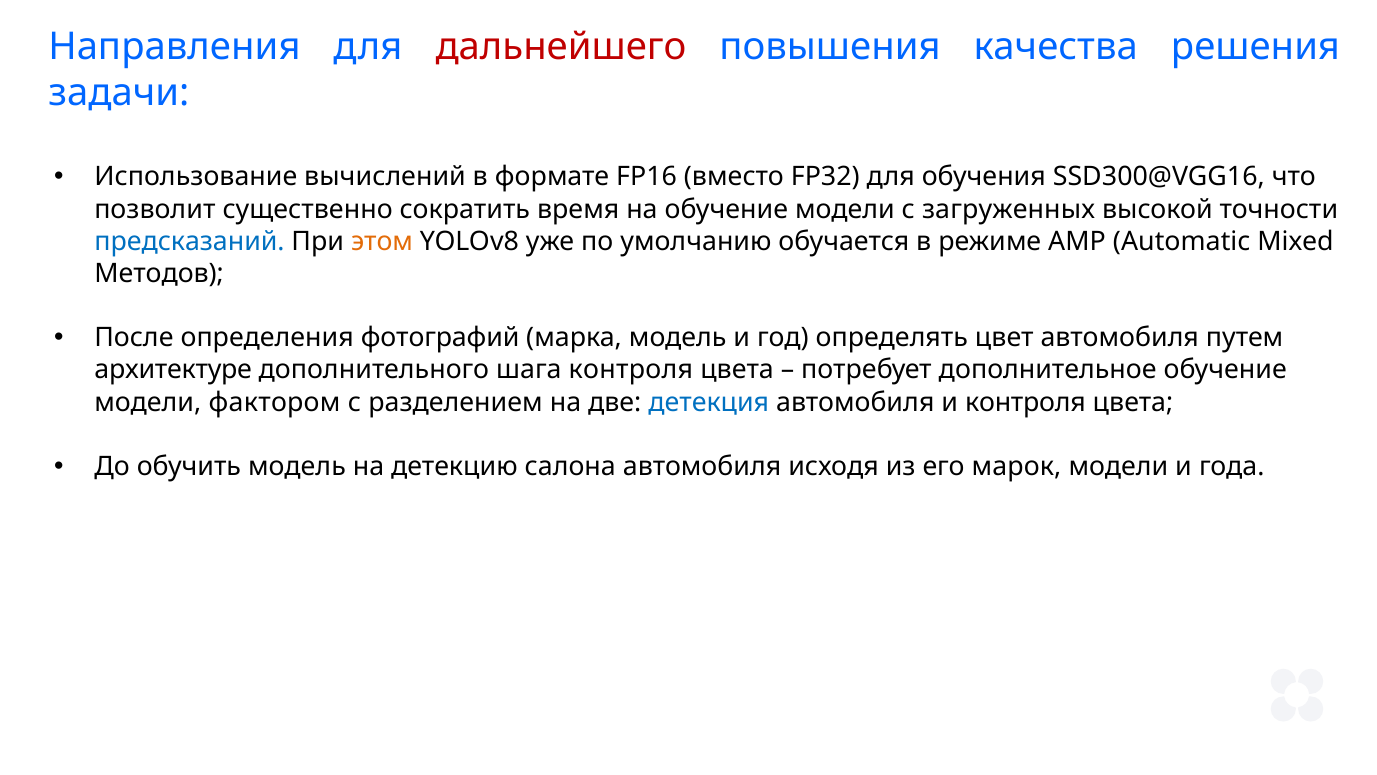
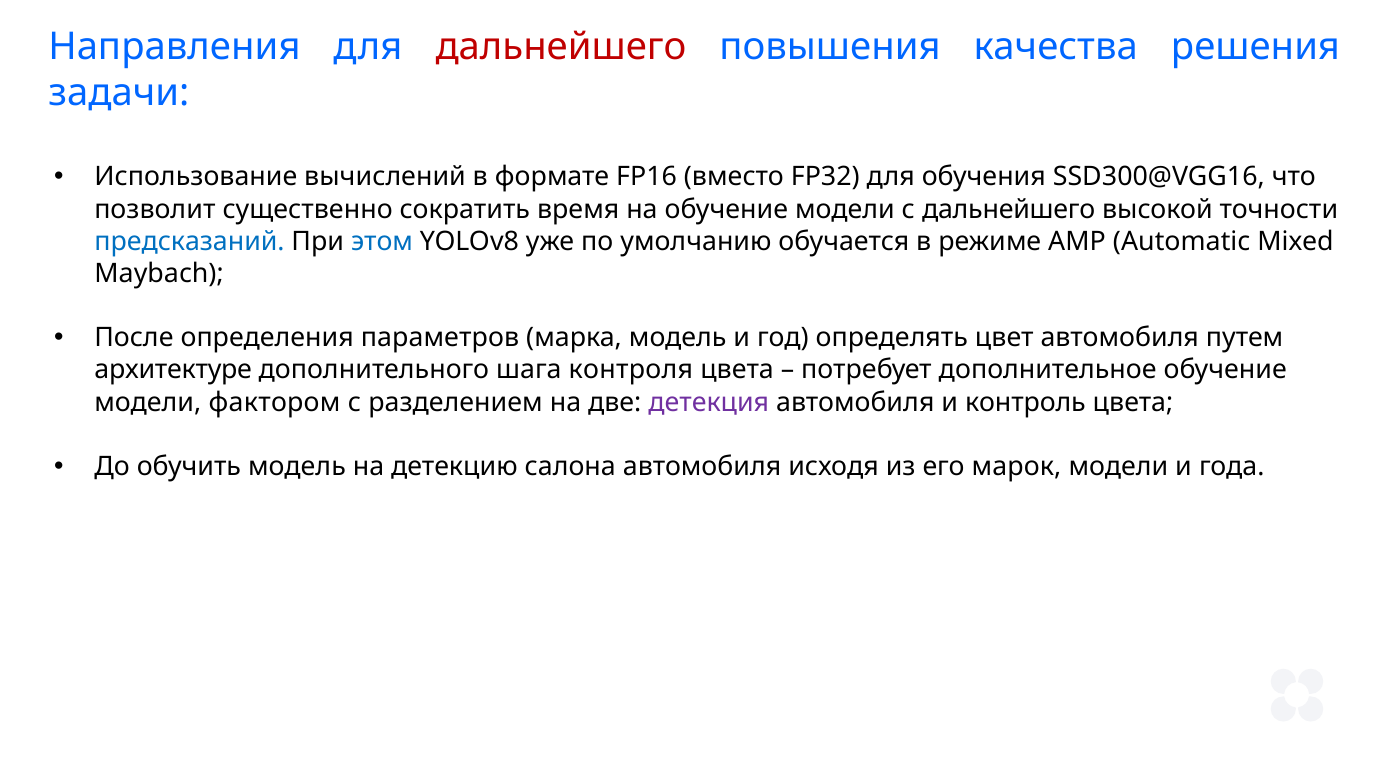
с загруженных: загруженных -> дальнейшего (1009, 209)
этом colour: orange -> blue (382, 241)
Методов: Методов -> Maybach (159, 273)
фотографий: фотографий -> параметров (440, 338)
детекция colour: blue -> purple (709, 402)
и контроля: контроля -> контроль (1025, 402)
